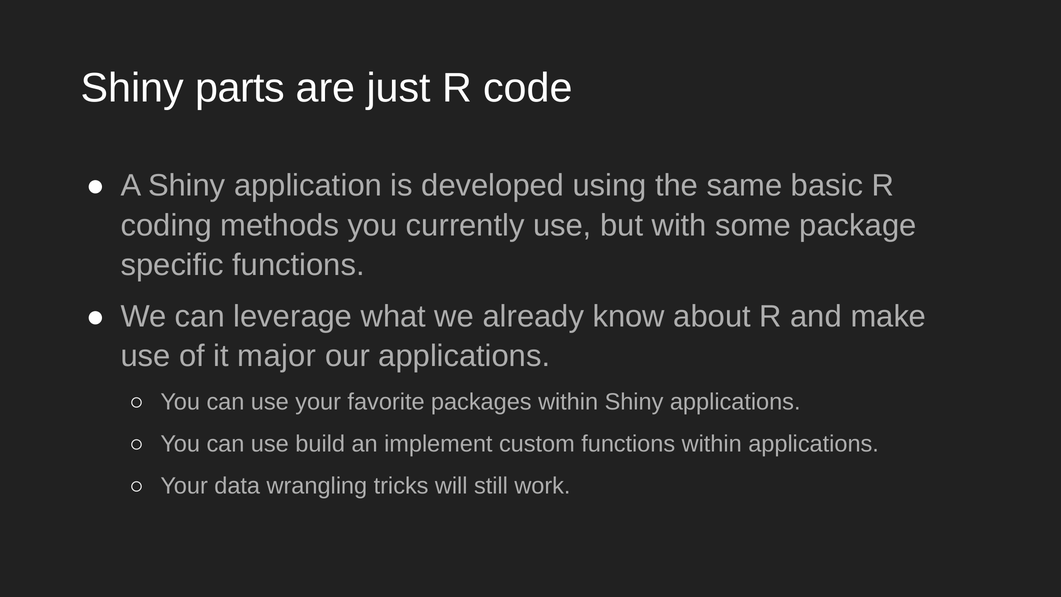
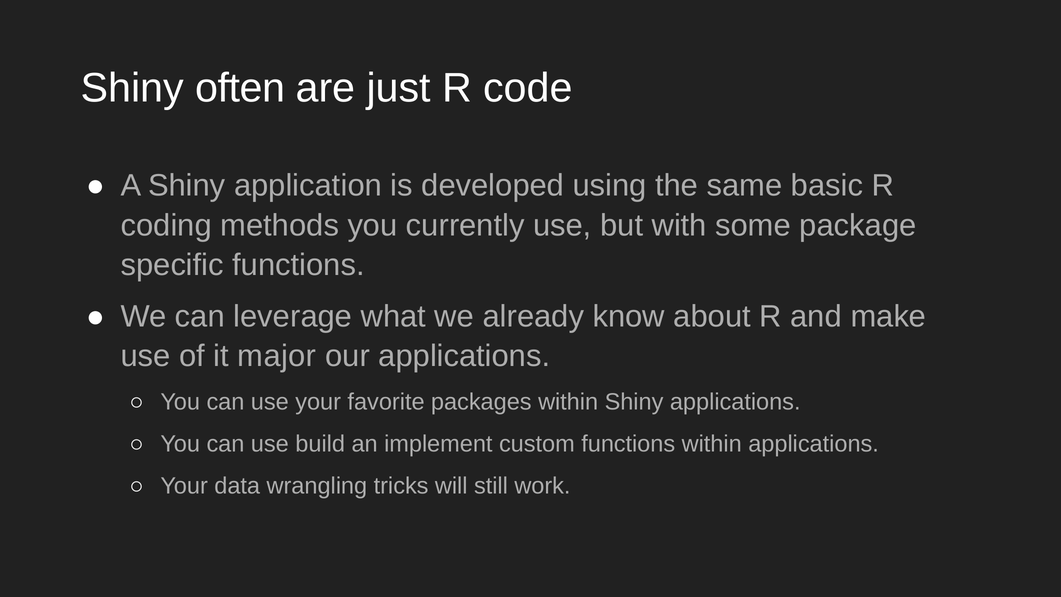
parts: parts -> often (240, 88)
